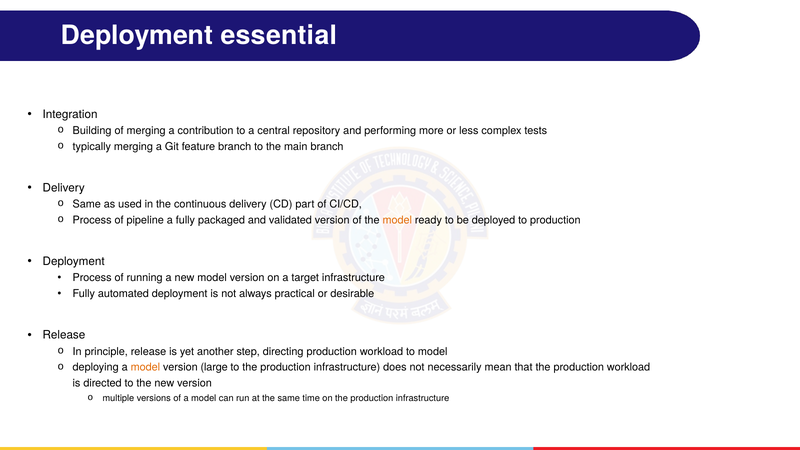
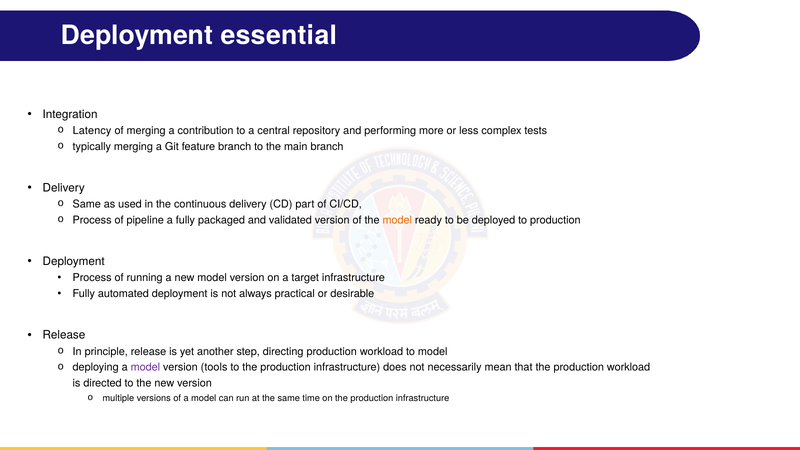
Building: Building -> Latency (92, 131)
model colour: orange -> purple (145, 367)
large: large -> tools (214, 367)
